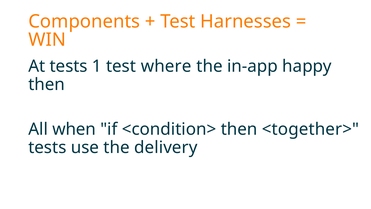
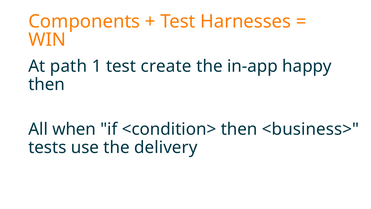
At tests: tests -> path (68, 66)
where: where -> create (166, 66)
<together>: <together> -> <business> (310, 129)
